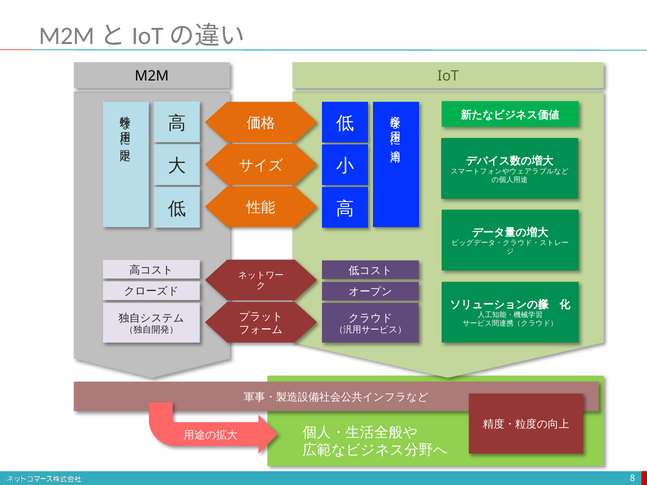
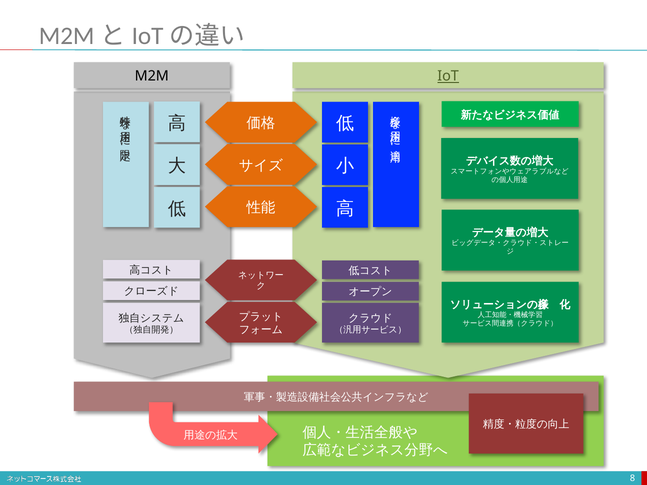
IoT underline: none -> present (448, 76)
